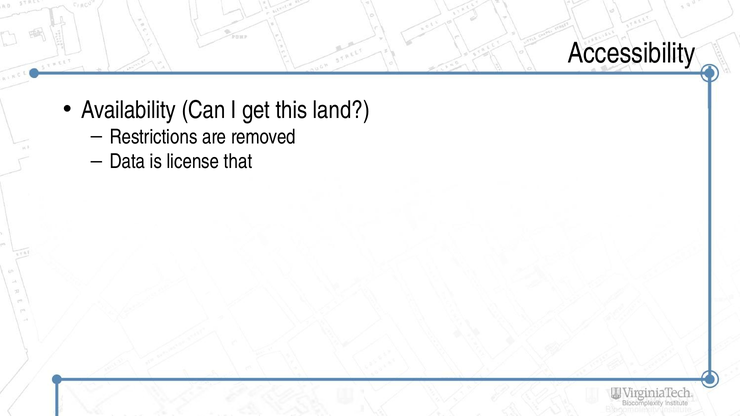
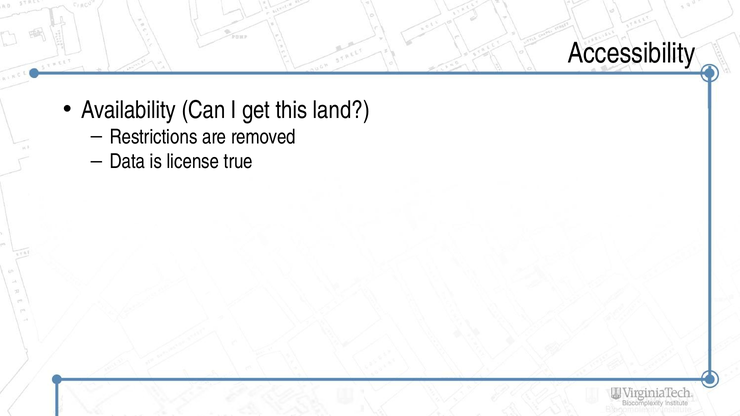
that: that -> true (238, 162)
